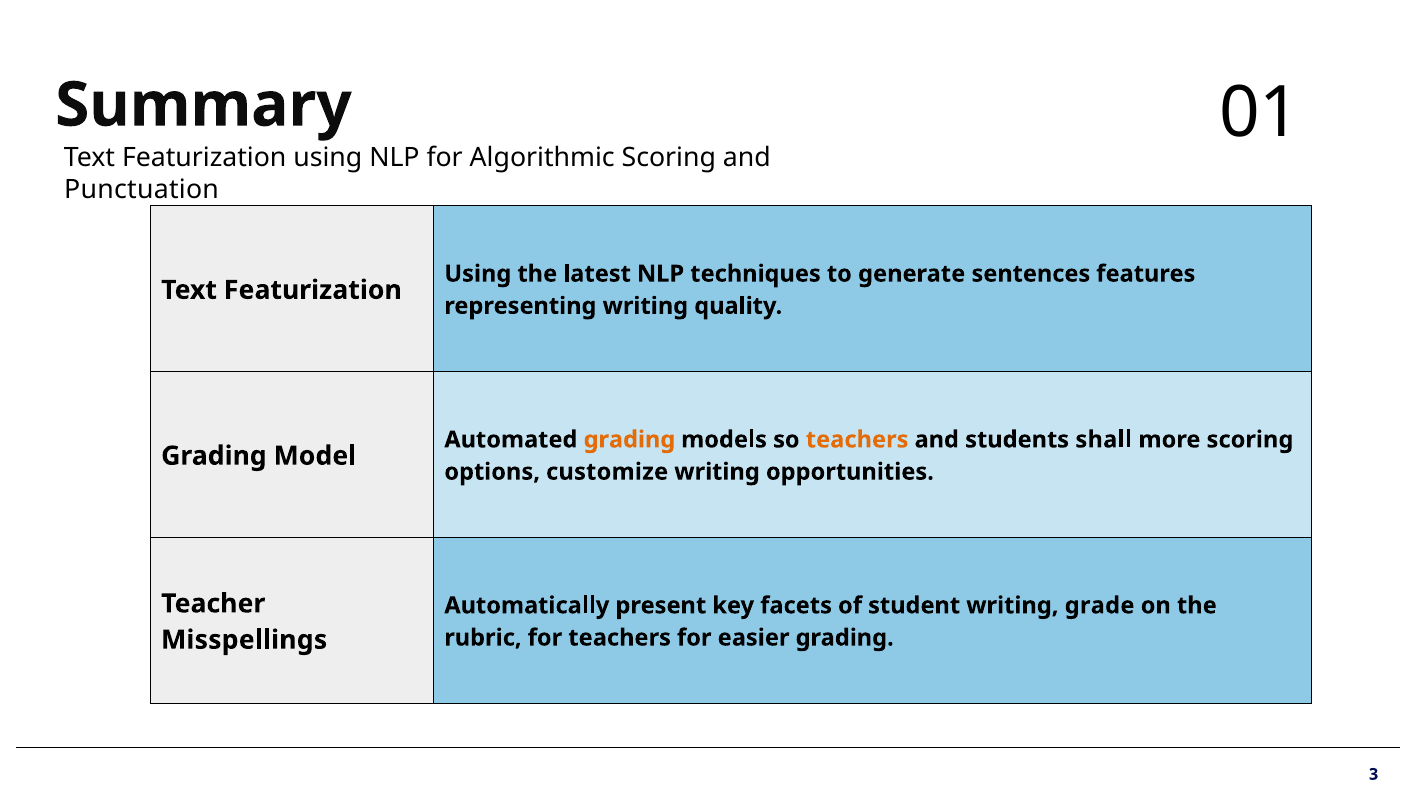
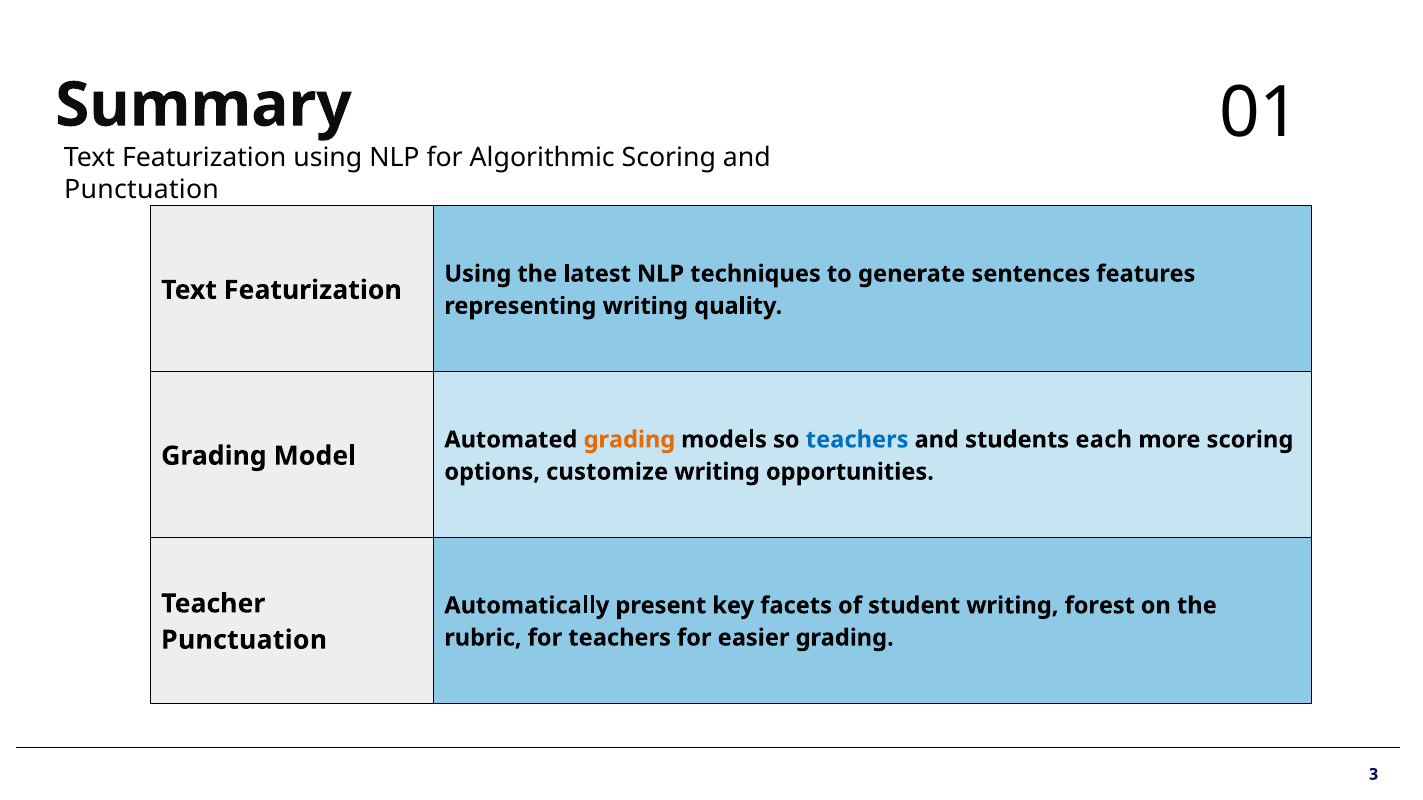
teachers colour: orange -> blue (857, 440)
shall: shall -> each (1104, 440)
grade: grade -> forest (1100, 606)
Misspellings: Misspellings -> Punctuation (244, 640)
